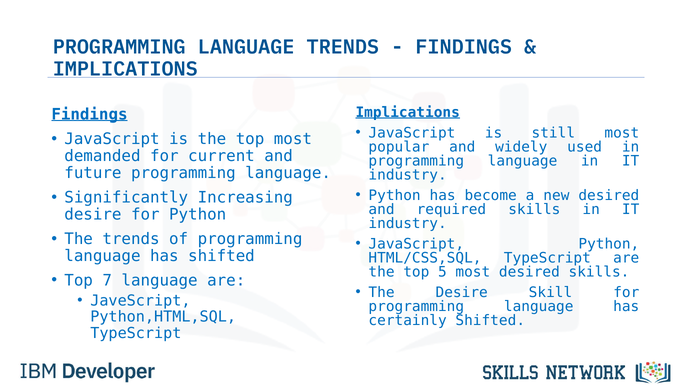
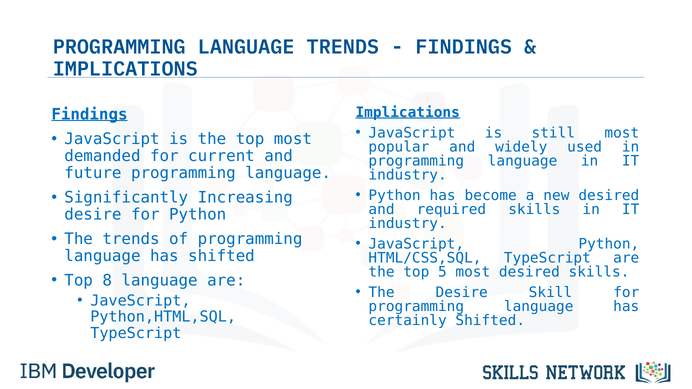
7: 7 -> 8 (107, 281)
